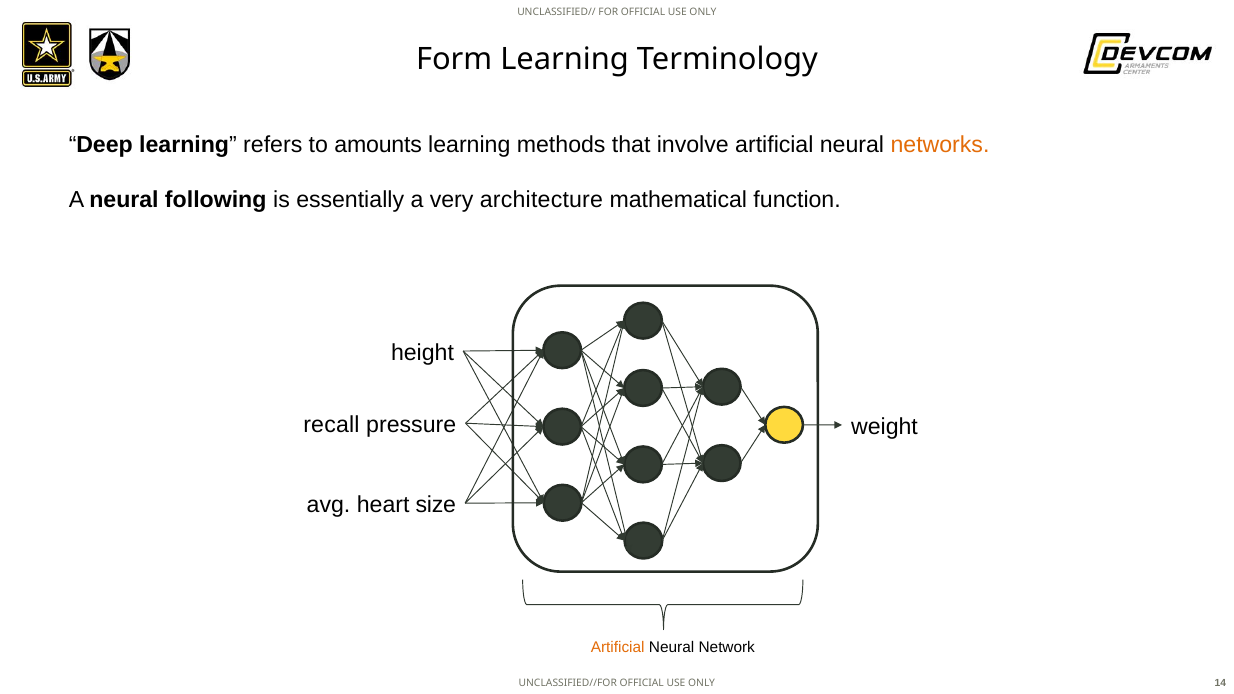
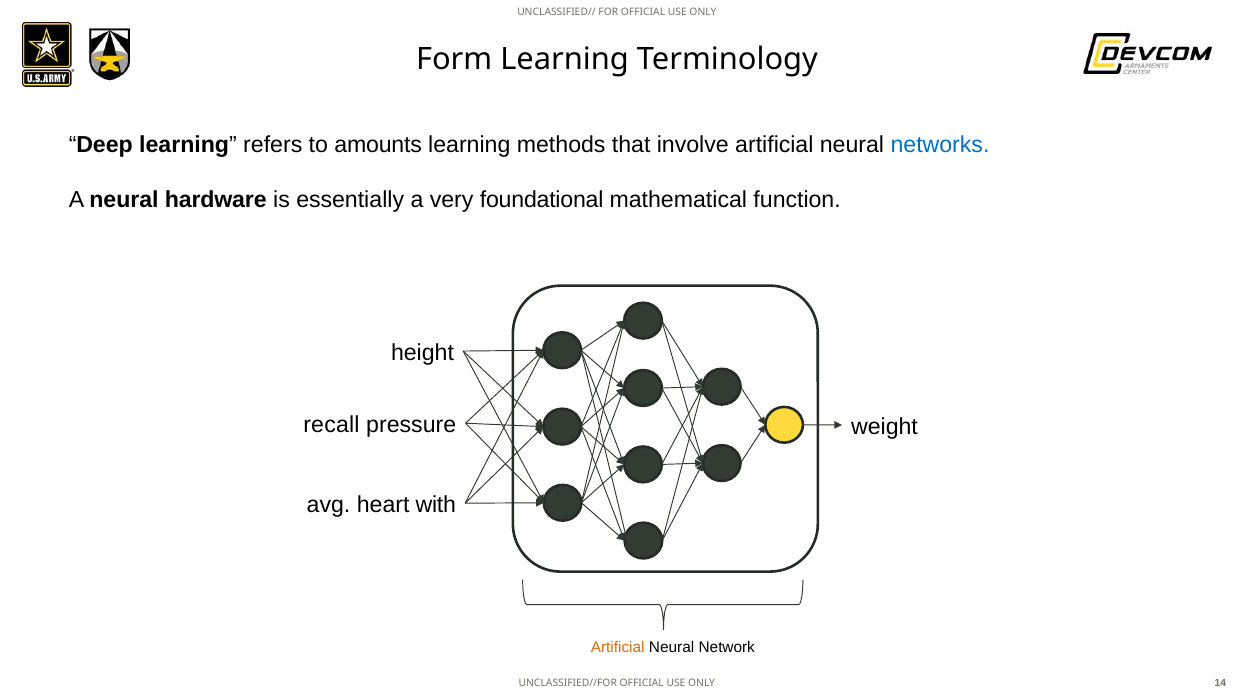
networks colour: orange -> blue (940, 144)
following: following -> hardware (216, 200)
architecture: architecture -> foundational (542, 200)
size: size -> with (436, 505)
